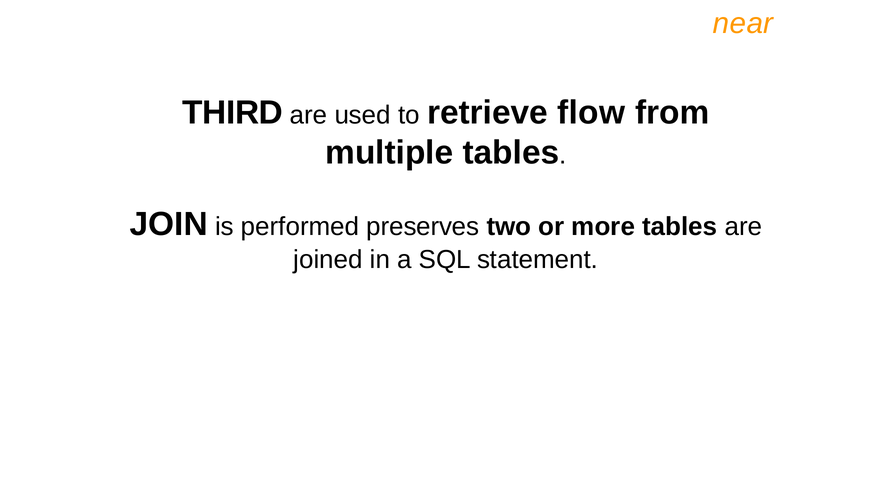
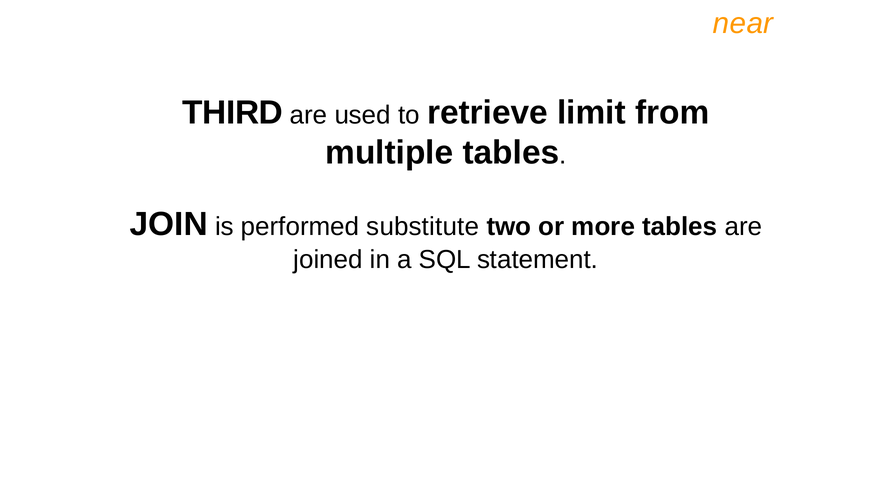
flow: flow -> limit (591, 113)
preserves: preserves -> substitute (423, 227)
